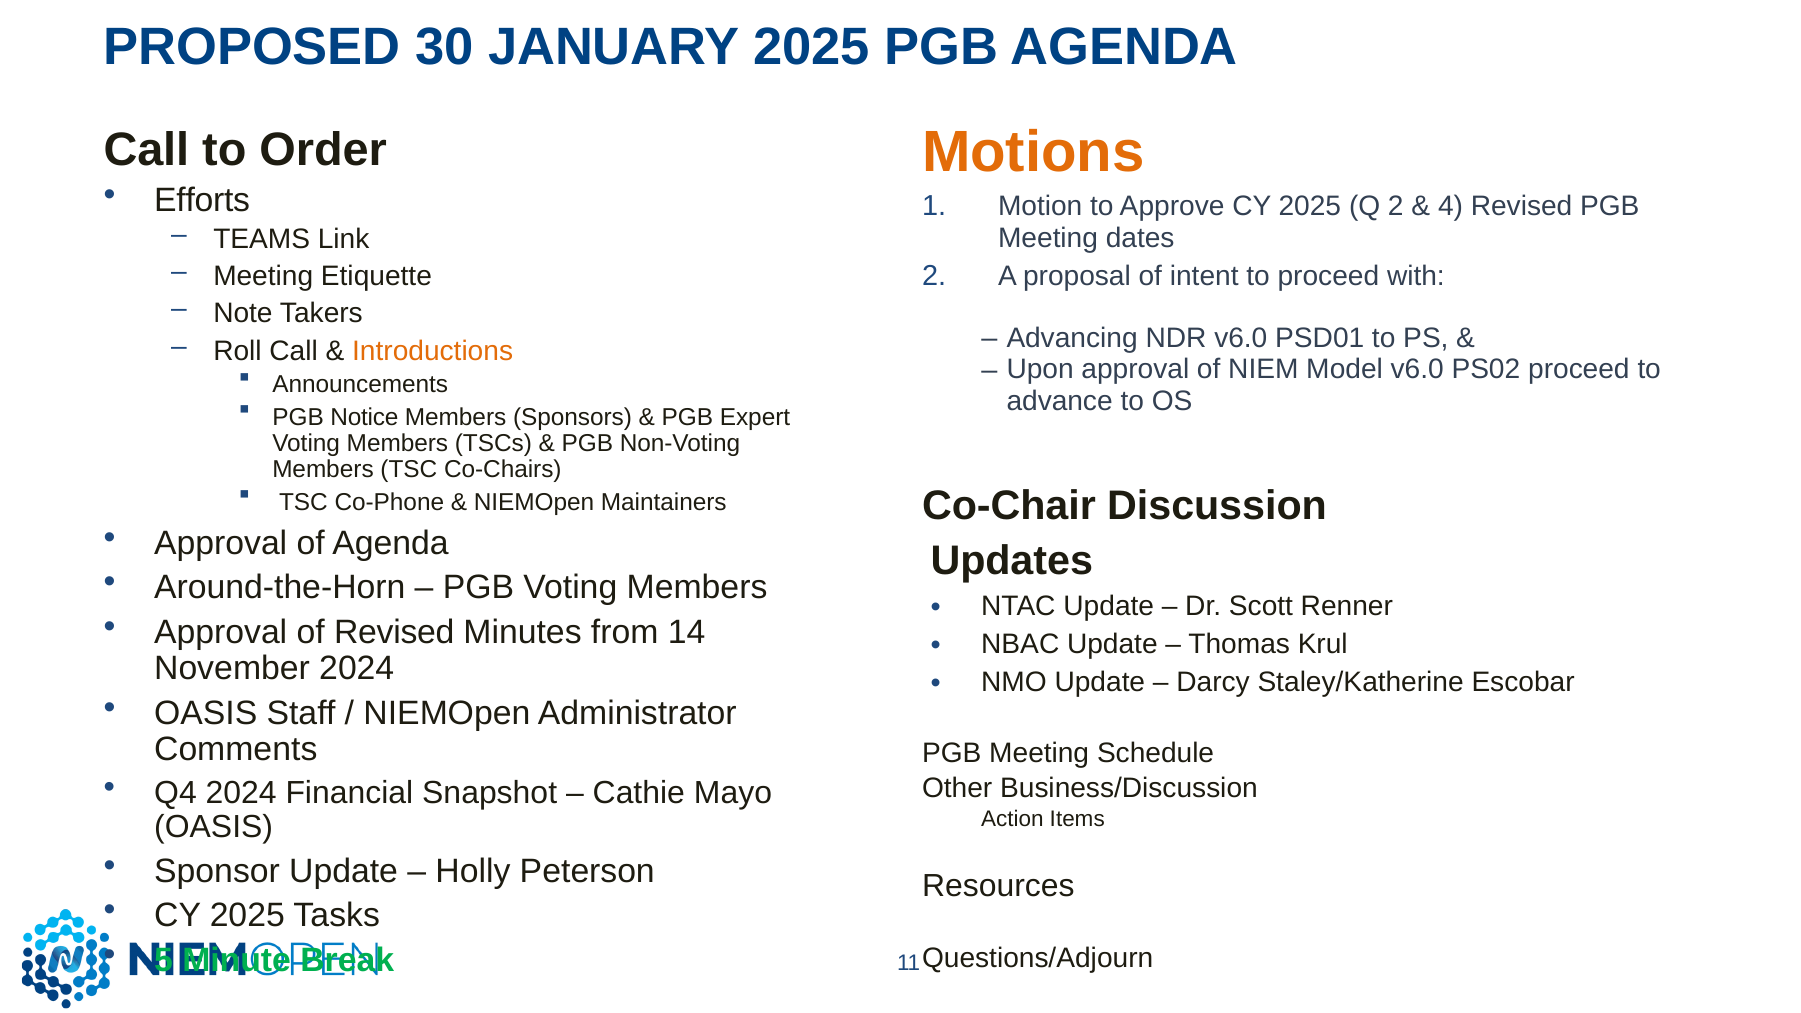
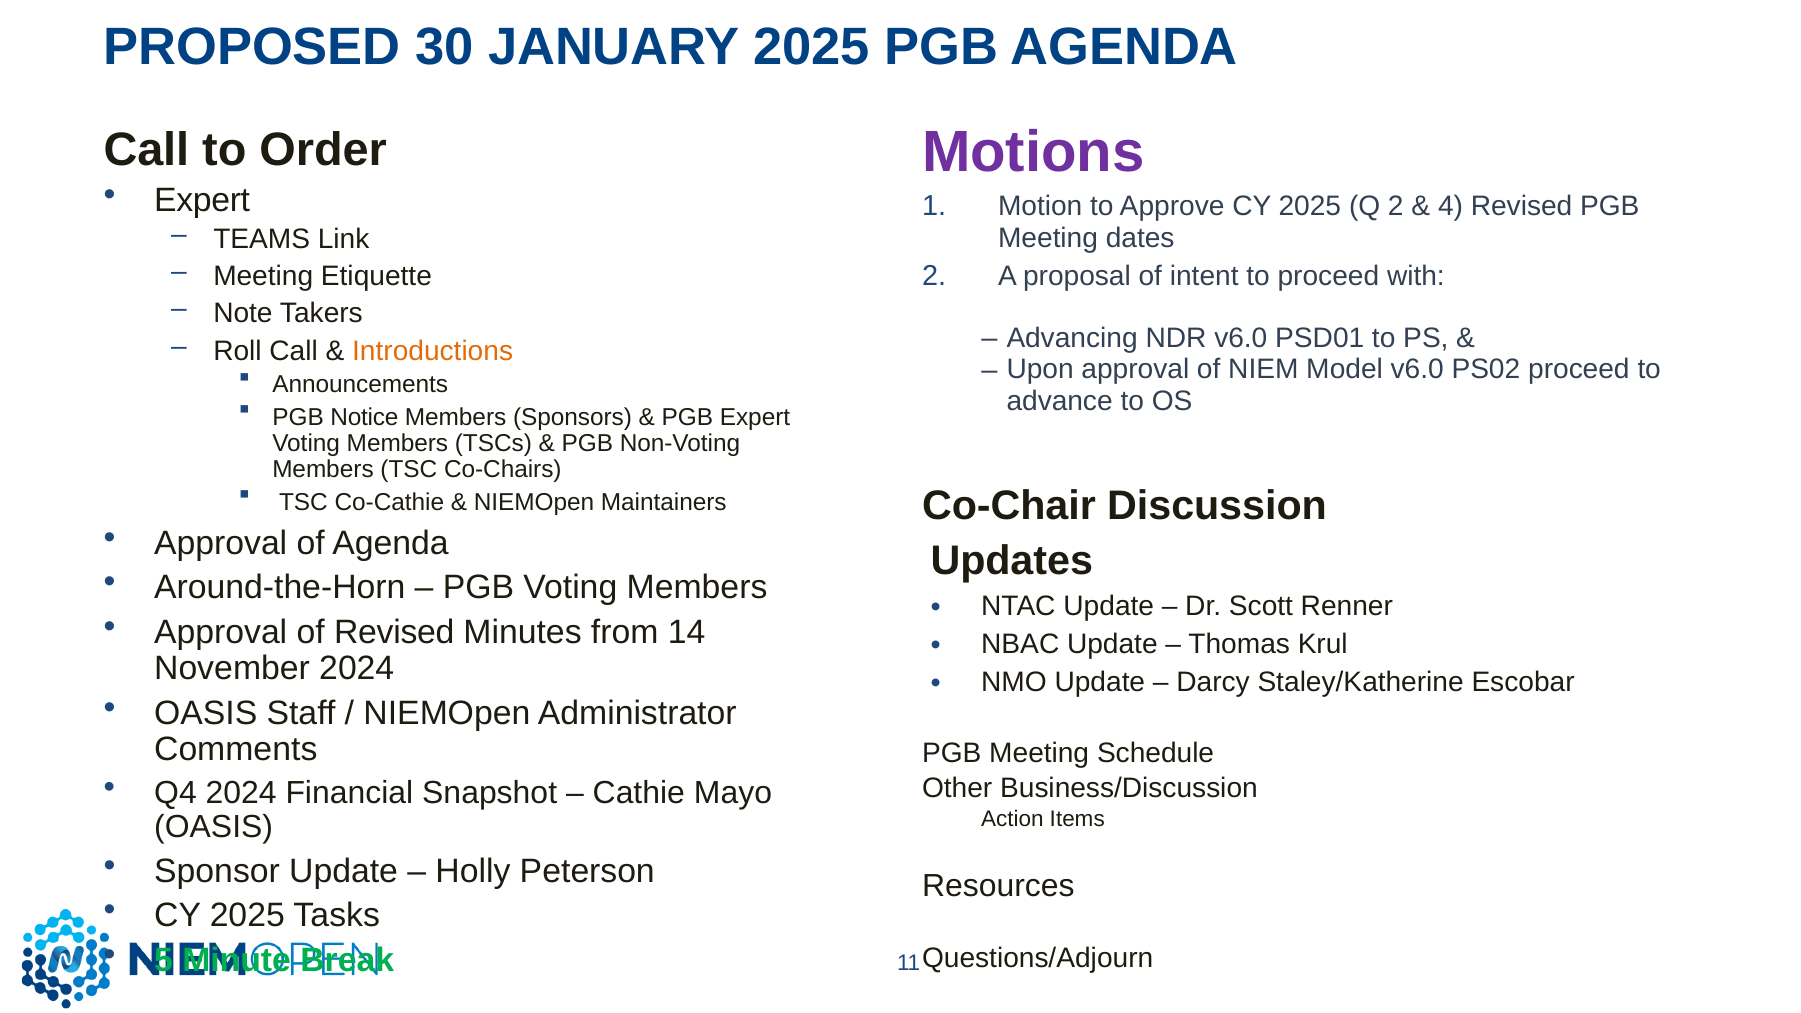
Motions colour: orange -> purple (1033, 152)
Efforts: Efforts -> Expert (202, 200)
Co-Phone: Co-Phone -> Co-Cathie (389, 502)
